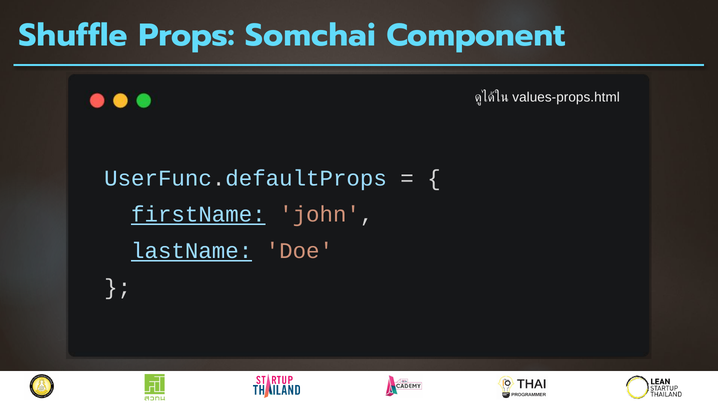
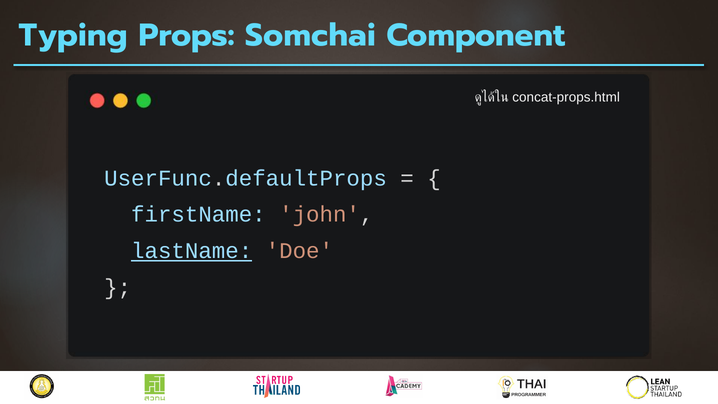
Shuffle: Shuffle -> Typing (73, 36)
values-props.html: values-props.html -> concat-props.html (566, 97)
firstName underline: present -> none (198, 215)
